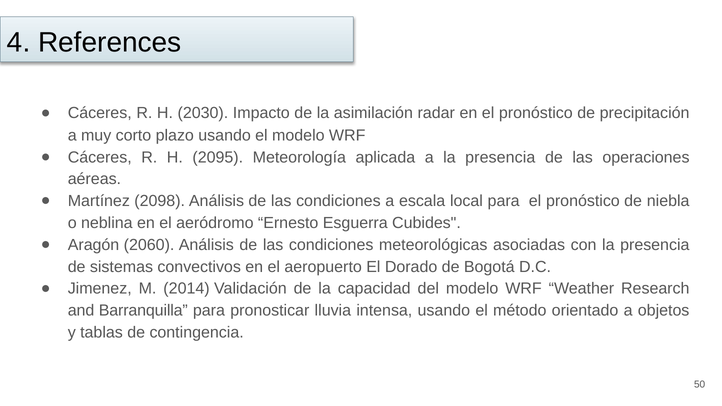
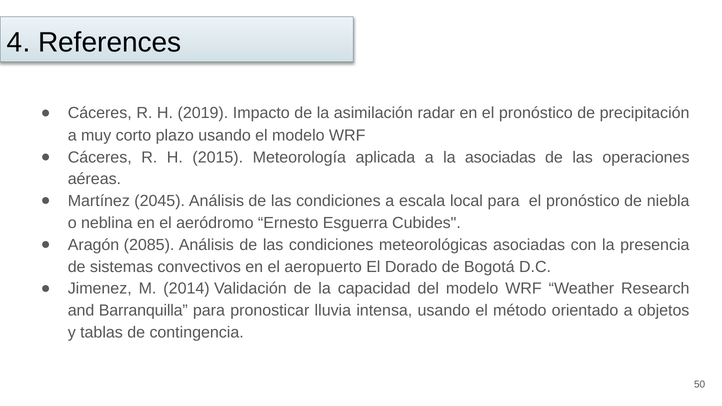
2030: 2030 -> 2019 (203, 113)
2095: 2095 -> 2015 (218, 157)
a la presencia: presencia -> asociadas (500, 157)
2098: 2098 -> 2045 (160, 201)
2060: 2060 -> 2085 (149, 245)
